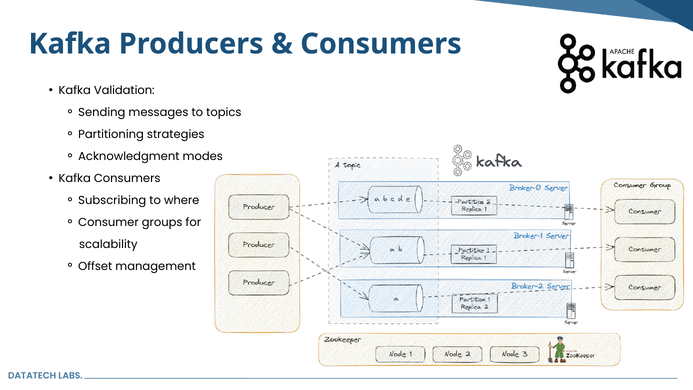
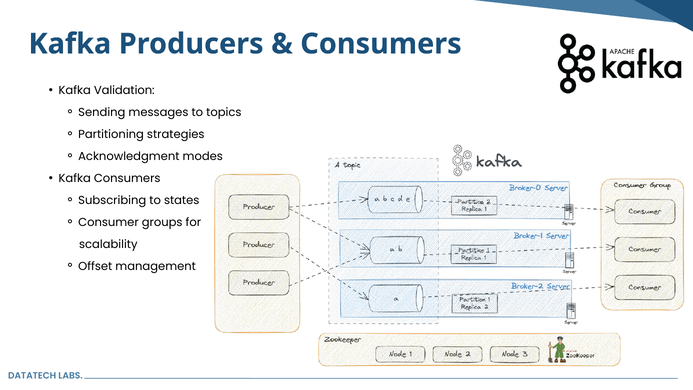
where: where -> states (182, 200)
